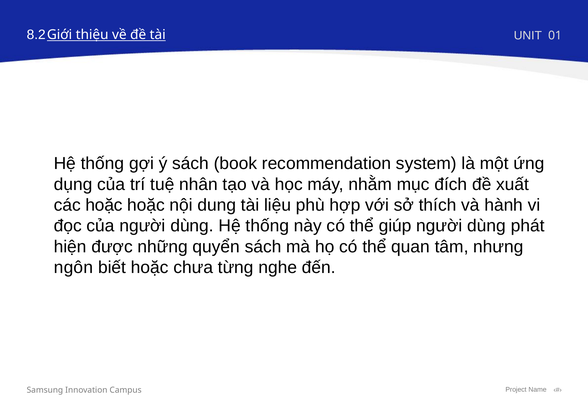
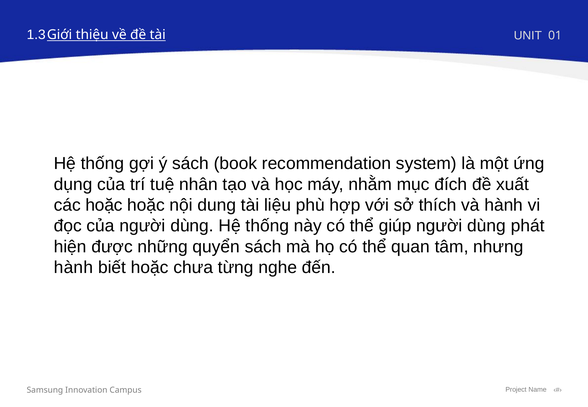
8.2: 8.2 -> 1.3 (36, 35)
ngôn: ngôn -> hành (74, 268)
